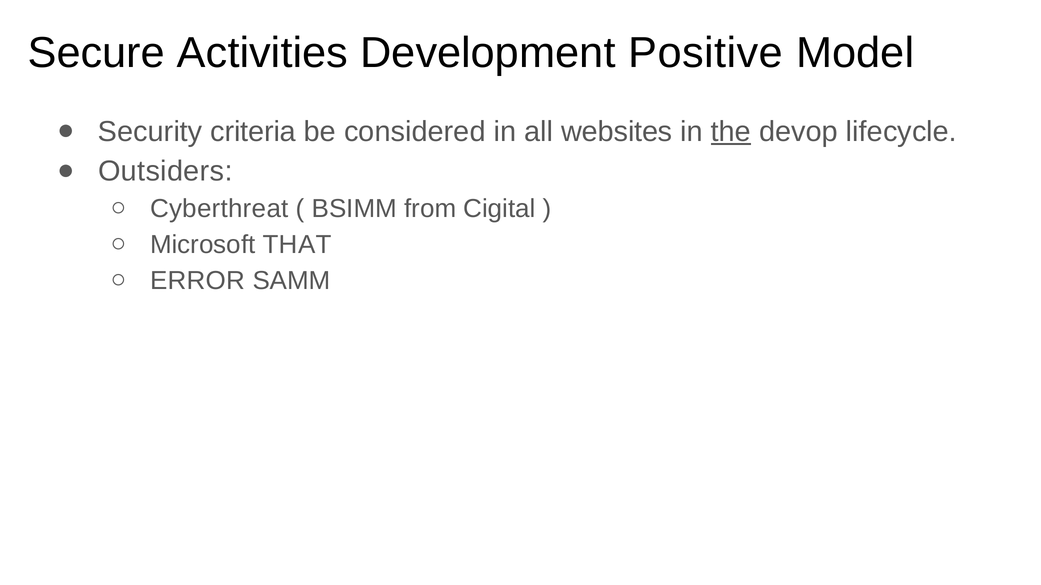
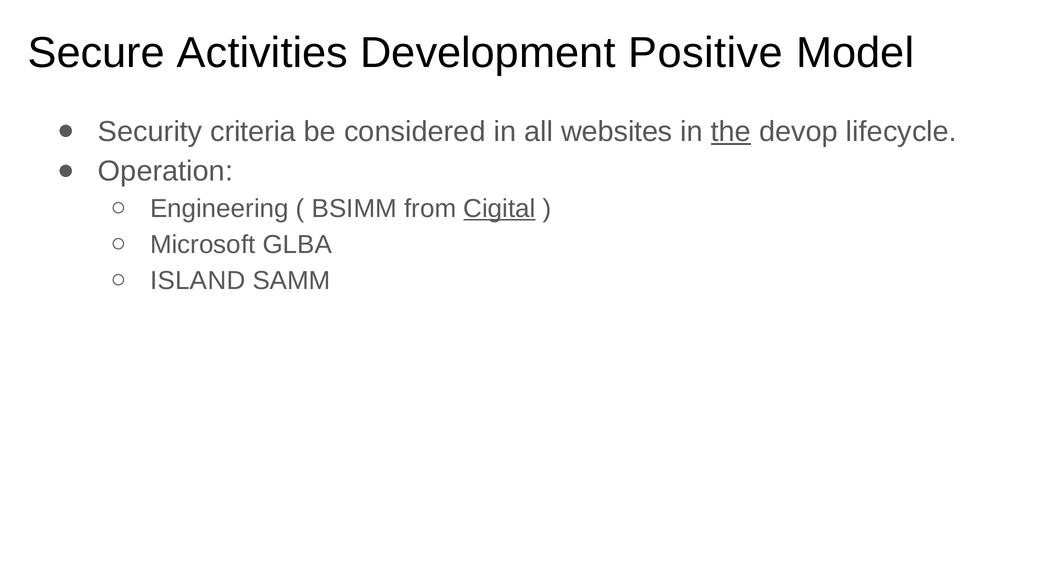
Outsiders: Outsiders -> Operation (165, 172)
Cyberthreat: Cyberthreat -> Engineering (219, 209)
Cigital underline: none -> present (500, 209)
THAT: THAT -> GLBA (297, 245)
ERROR: ERROR -> ISLAND (198, 281)
